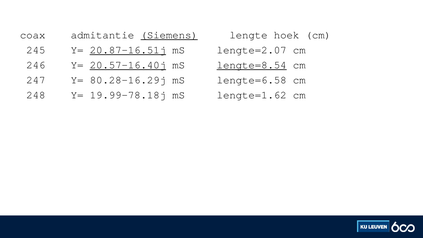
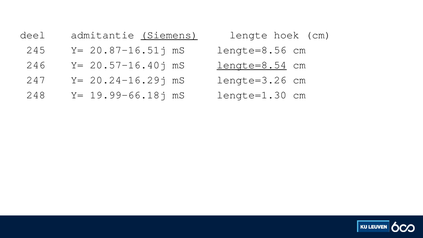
coax: coax -> deel (33, 35)
20.87-16.51j underline: present -> none (128, 50)
lengte=2.07: lengte=2.07 -> lengte=8.56 (252, 50)
20.57-16.40j underline: present -> none (128, 65)
80.28-16.29j: 80.28-16.29j -> 20.24-16.29j (128, 80)
lengte=6.58: lengte=6.58 -> lengte=3.26 (252, 80)
19.99-78.18j: 19.99-78.18j -> 19.99-66.18j (128, 95)
lengte=1.62: lengte=1.62 -> lengte=1.30 (252, 95)
